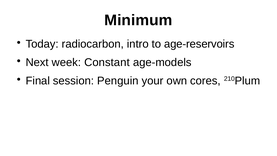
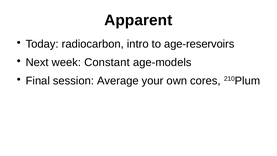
Minimum: Minimum -> Apparent (138, 20)
Penguin: Penguin -> Average (118, 81)
